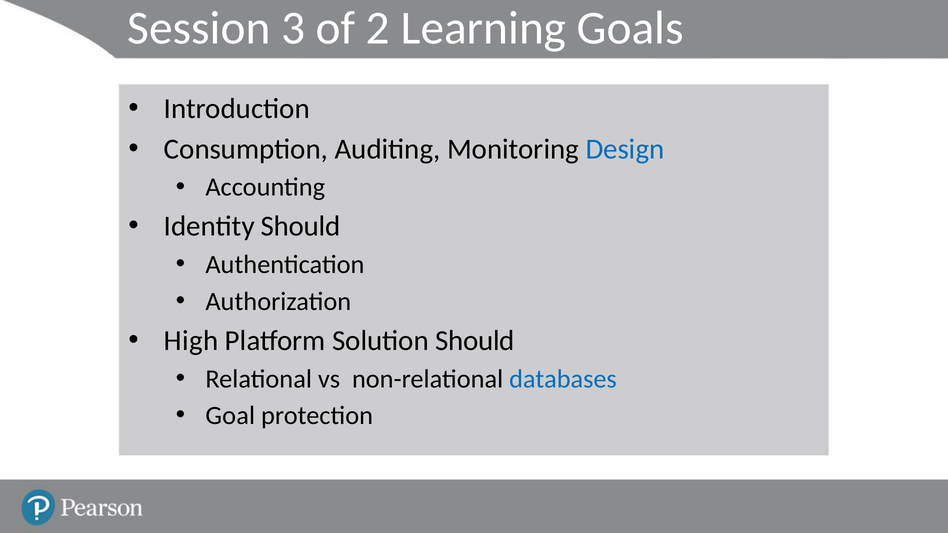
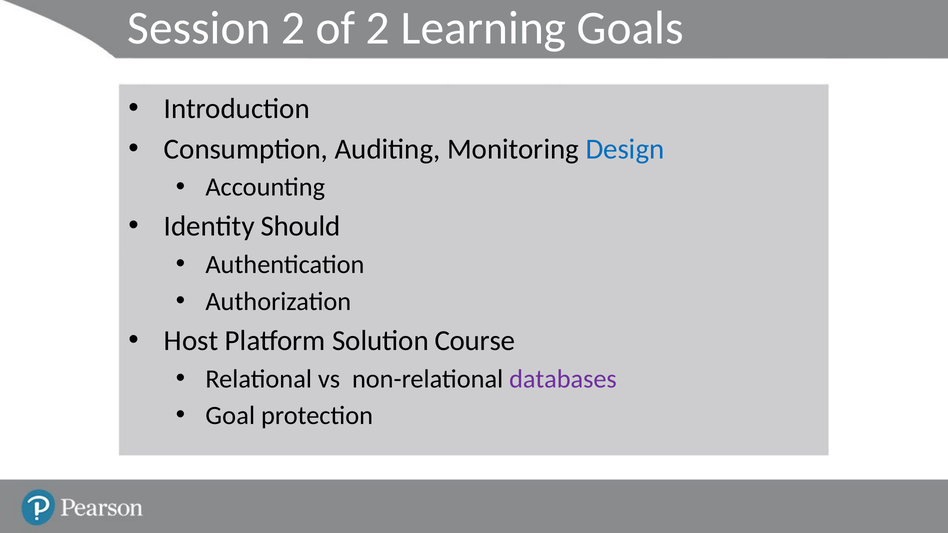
Session 3: 3 -> 2 (293, 28)
High: High -> Host (191, 341)
Solution Should: Should -> Course (475, 341)
databases colour: blue -> purple (563, 379)
